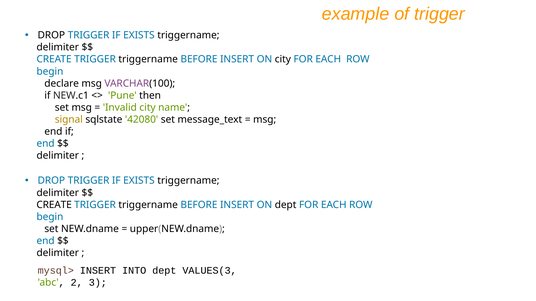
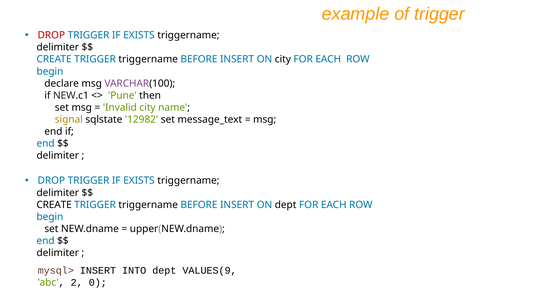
DROP colour: black -> red (51, 35)
42080: 42080 -> 12982 (142, 120)
VALUES(3: VALUES(3 -> VALUES(9 (210, 271)
3: 3 -> 0 (98, 283)
